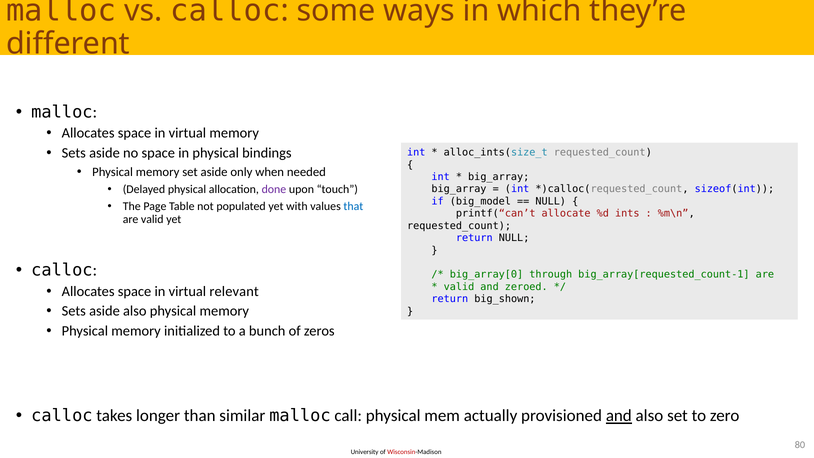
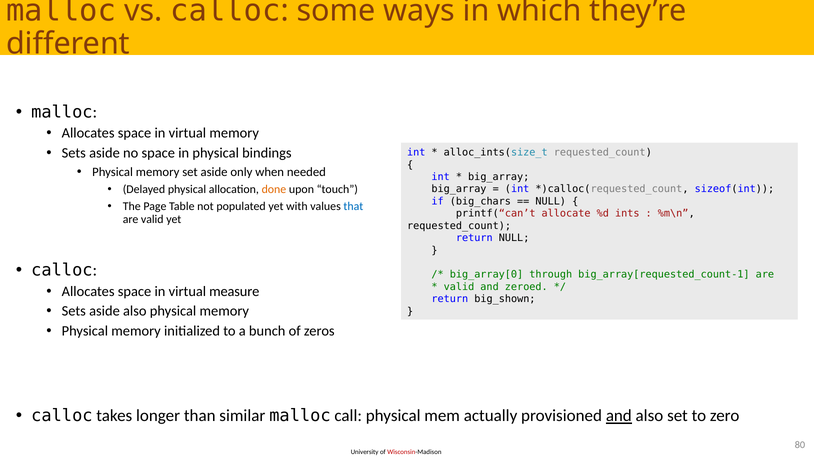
done colour: purple -> orange (274, 189)
big_model: big_model -> big_chars (480, 201)
relevant: relevant -> measure (234, 291)
